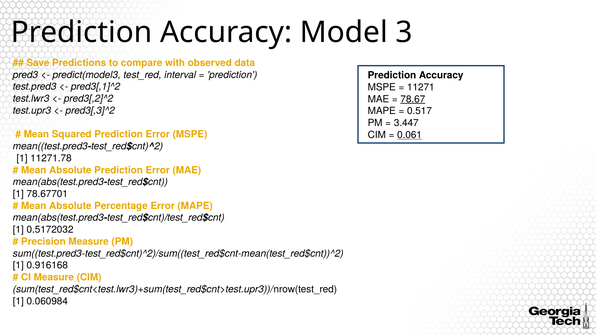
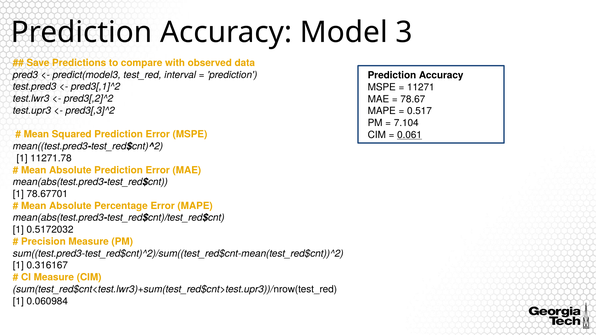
78.67 underline: present -> none (413, 99)
3.447: 3.447 -> 7.104 (406, 123)
0.916168: 0.916168 -> 0.316167 (47, 266)
